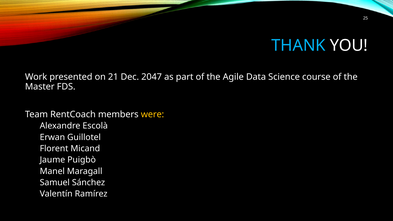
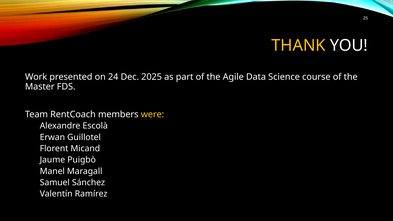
THANK colour: light blue -> yellow (299, 45)
21: 21 -> 24 (113, 77)
2047: 2047 -> 2025 (152, 77)
